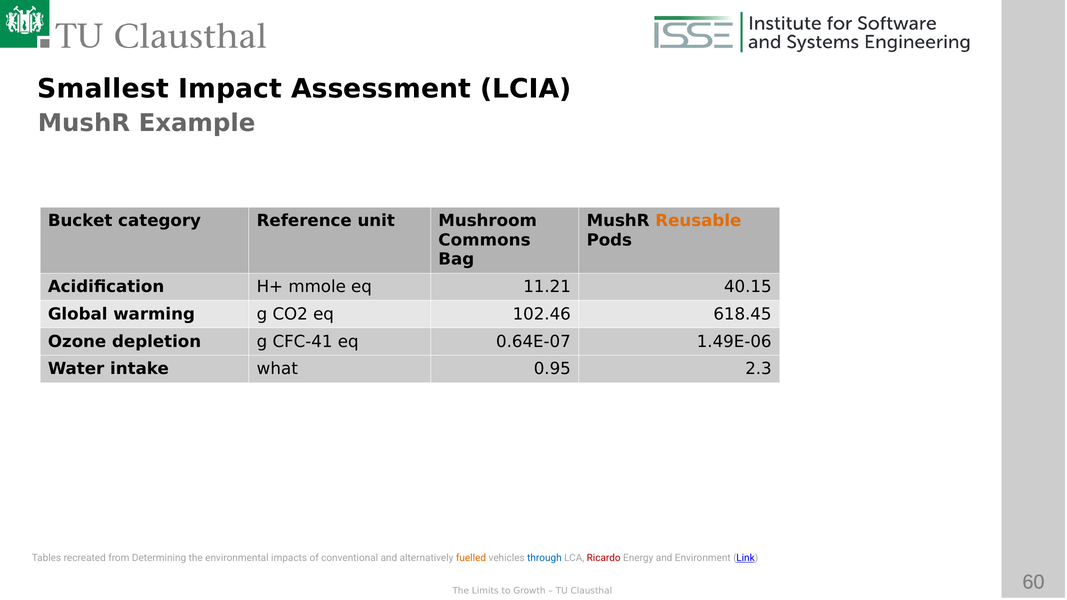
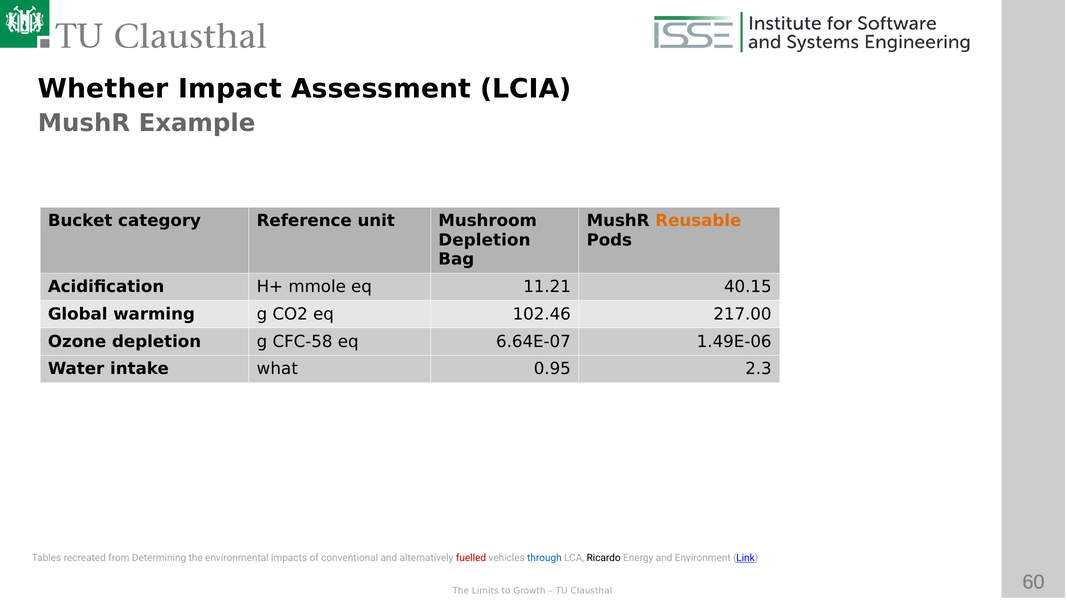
Smallest: Smallest -> Whether (103, 89)
Commons: Commons -> Depletion (484, 240)
618.45: 618.45 -> 217.00 (742, 314)
CFC-41: CFC-41 -> CFC-58 (303, 342)
0.64E-07: 0.64E-07 -> 6.64E-07 (533, 342)
fuelled colour: orange -> red (471, 558)
Ricardo colour: red -> black (604, 558)
